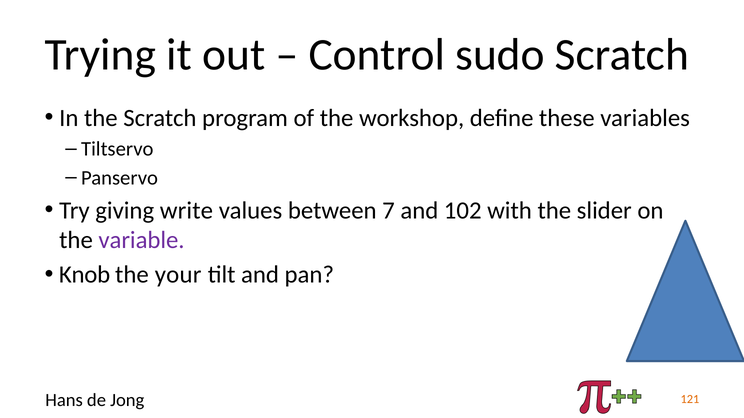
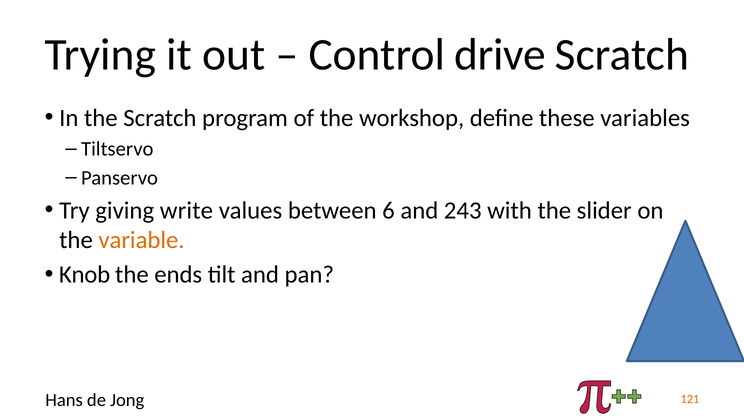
sudo: sudo -> drive (500, 55)
7: 7 -> 6 (388, 211)
102: 102 -> 243 (463, 211)
variable colour: purple -> orange (142, 240)
your: your -> ends (178, 275)
